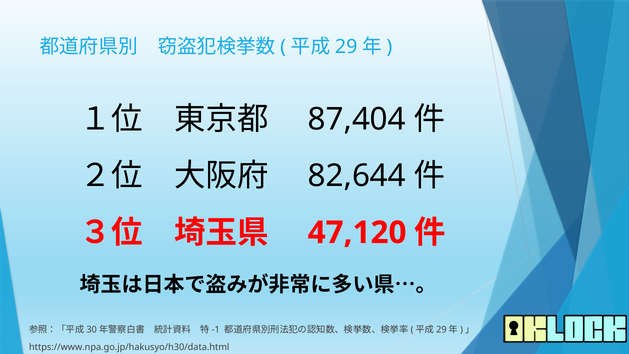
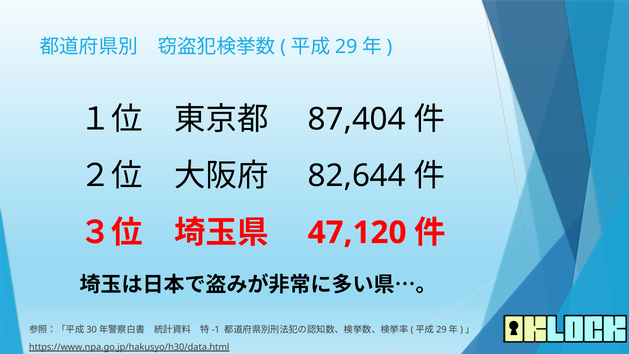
https://www.npa.go.jp/hakusyo/h30/data.html underline: none -> present (129, 347)
